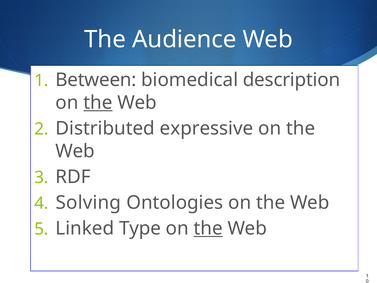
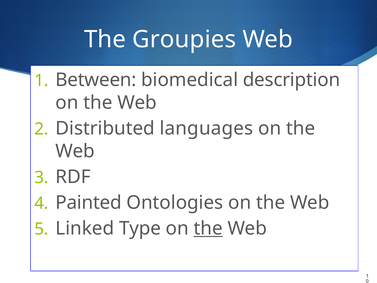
Audience: Audience -> Groupies (184, 39)
the underline: present -> none (98, 103)
expressive: expressive -> languages (206, 128)
Solving: Solving -> Painted (89, 202)
